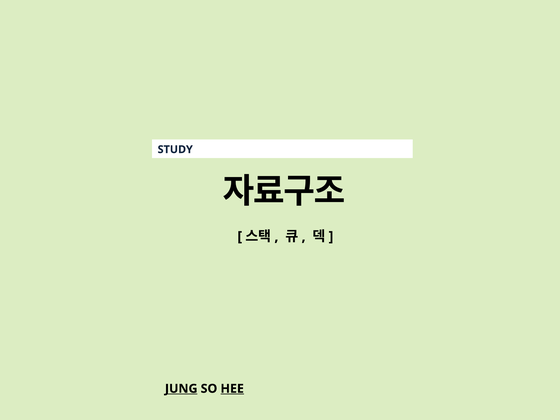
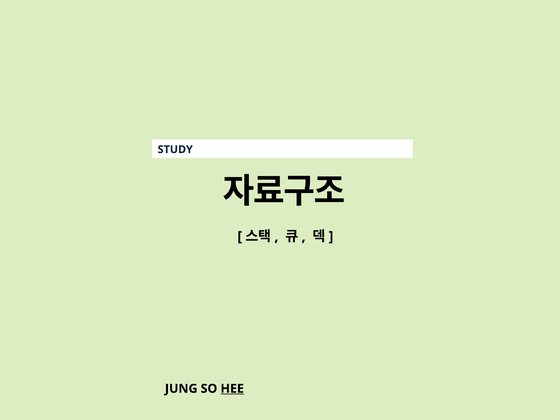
JUNG underline: present -> none (181, 389)
